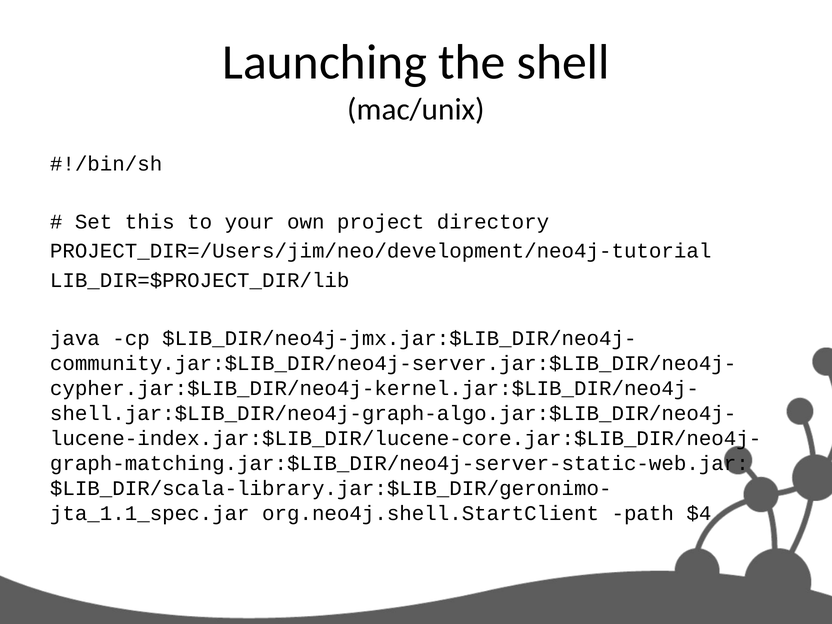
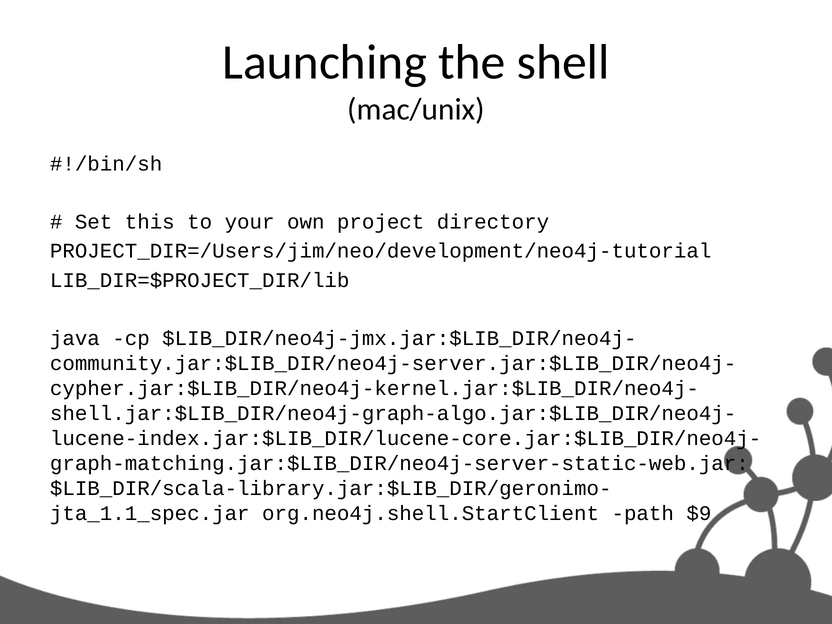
$4: $4 -> $9 (699, 513)
